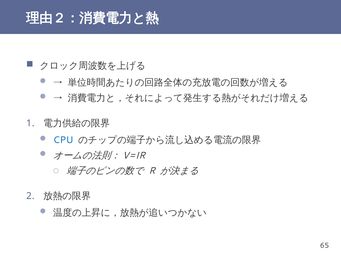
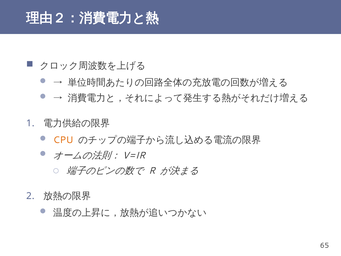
CPU colour: blue -> orange (63, 140)
